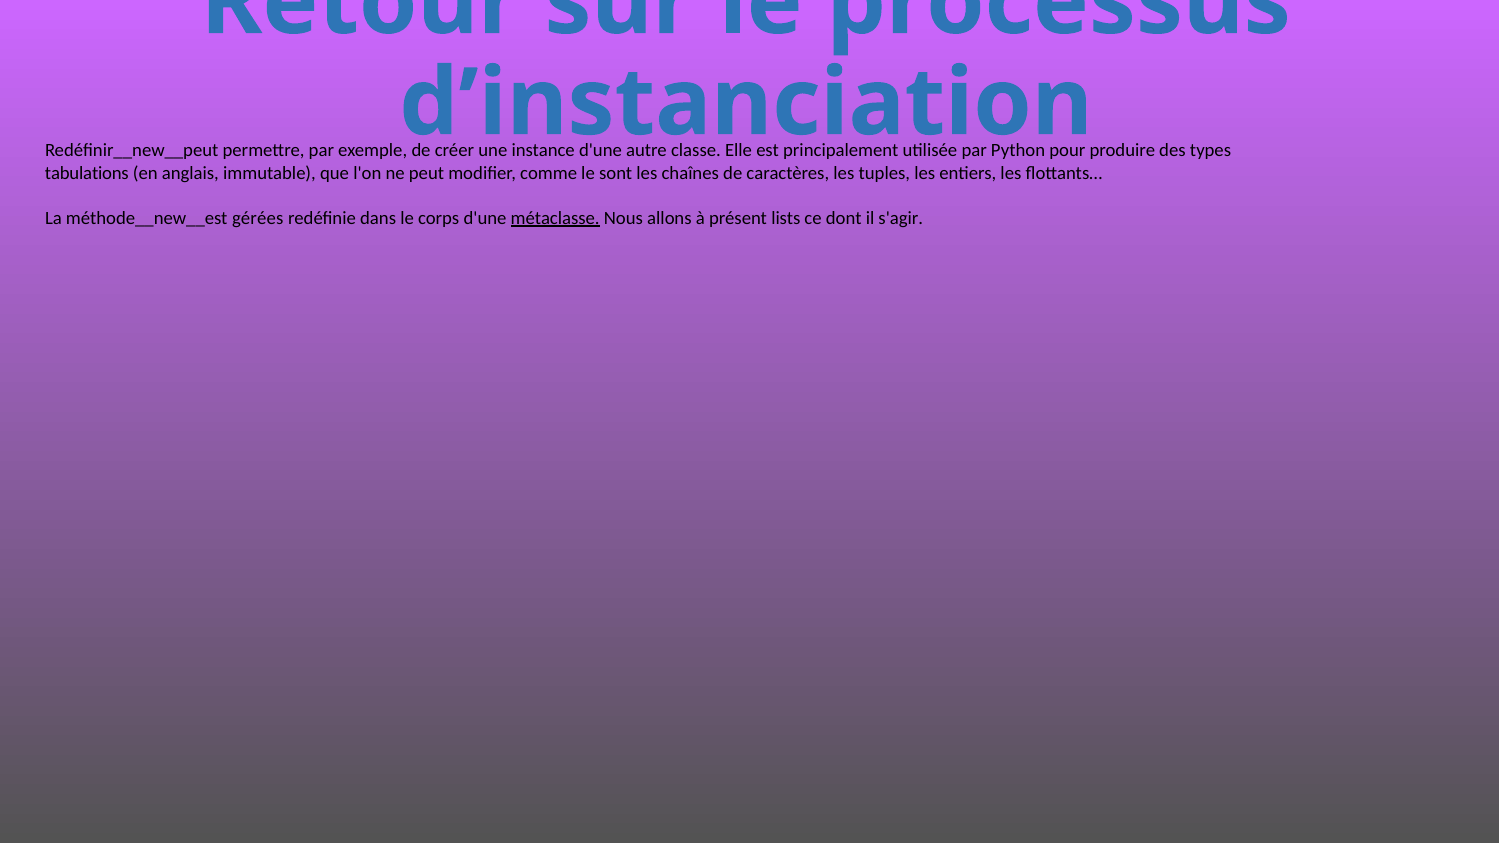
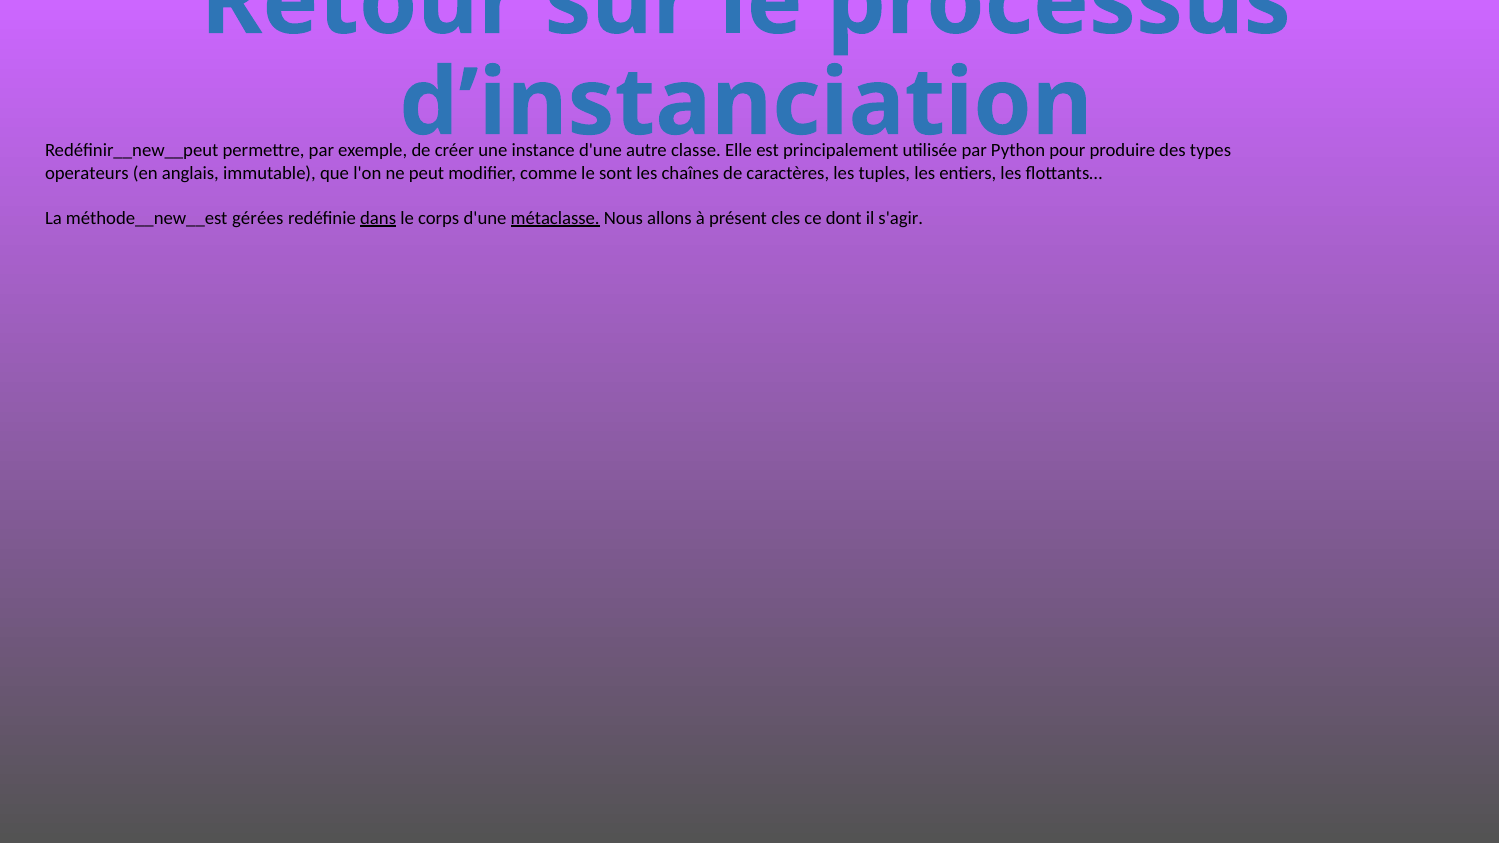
tabulations: tabulations -> operateurs (87, 173)
dans underline: none -> present (378, 218)
lists: lists -> cles (786, 218)
